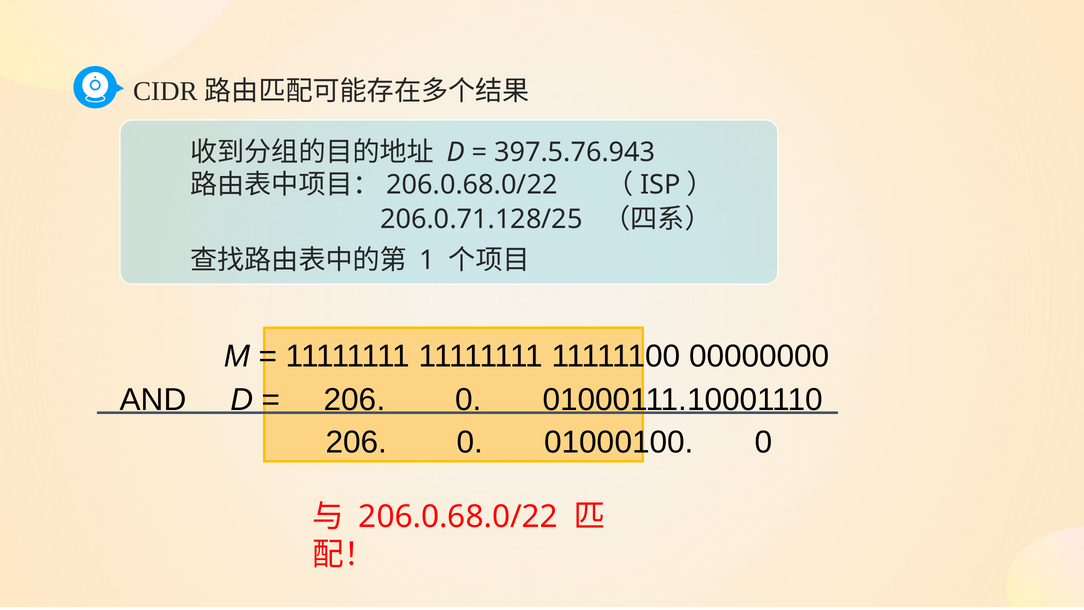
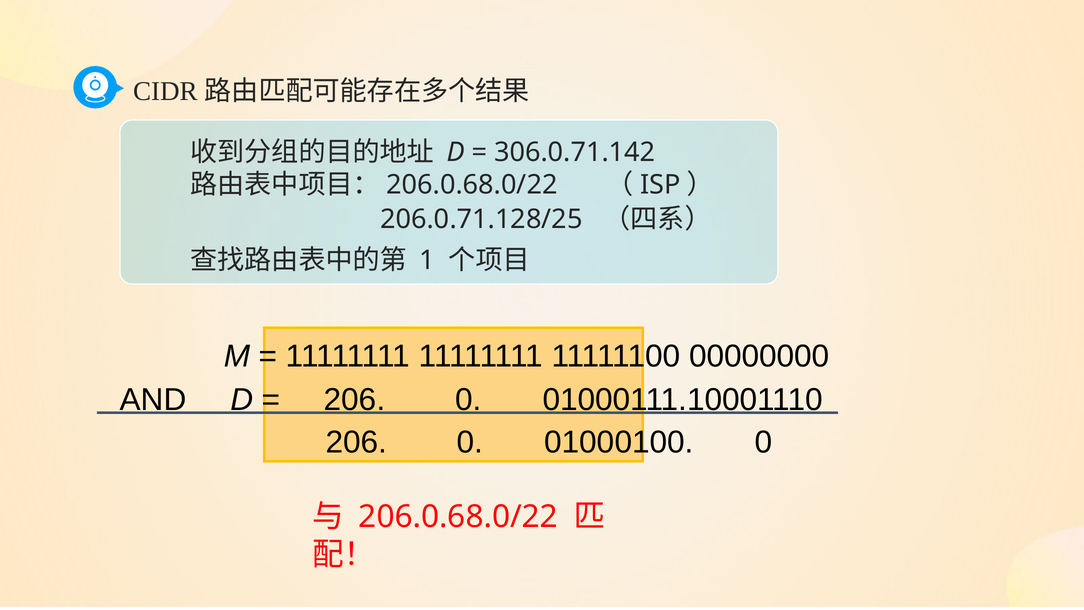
397.5.76.943: 397.5.76.943 -> 306.0.71.142 (575, 152)
